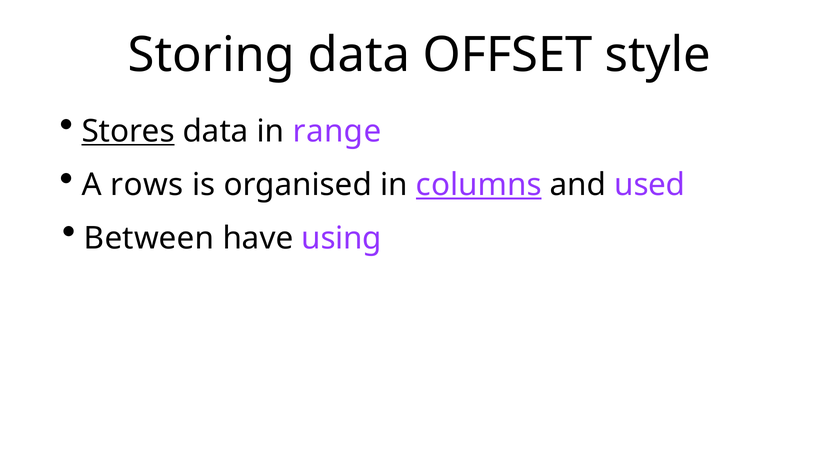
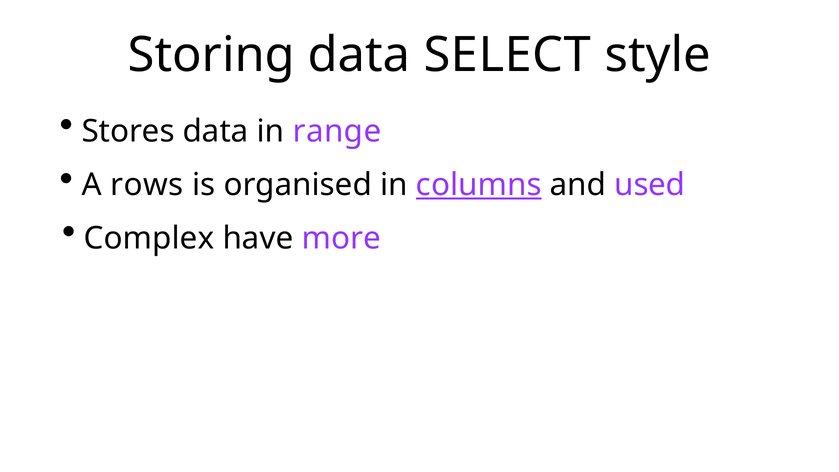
OFFSET: OFFSET -> SELECT (507, 55)
Stores underline: present -> none (128, 131)
Between: Between -> Complex (149, 238)
using: using -> more (341, 238)
